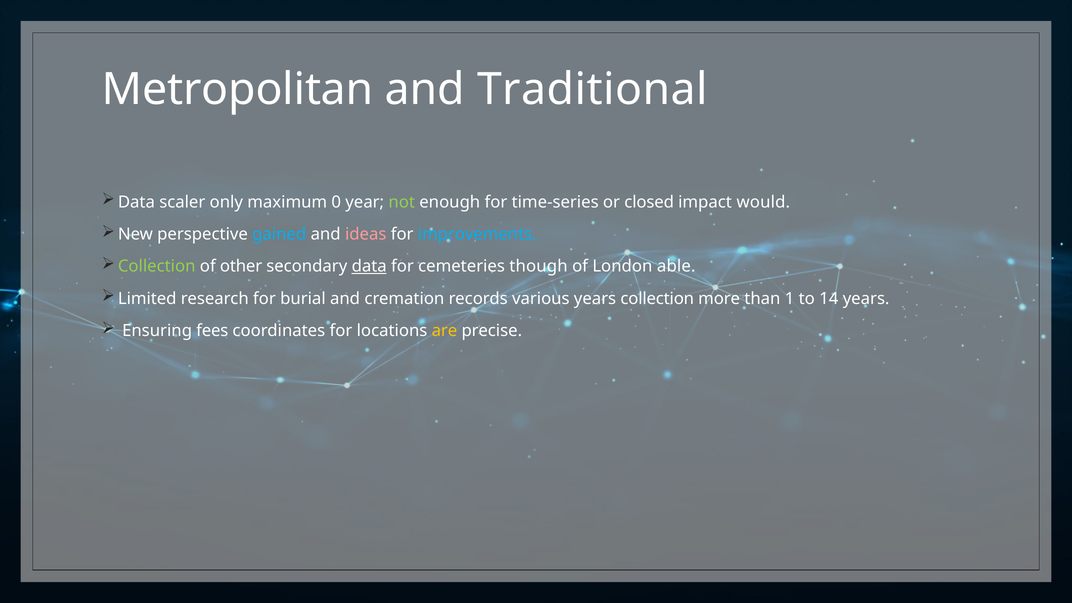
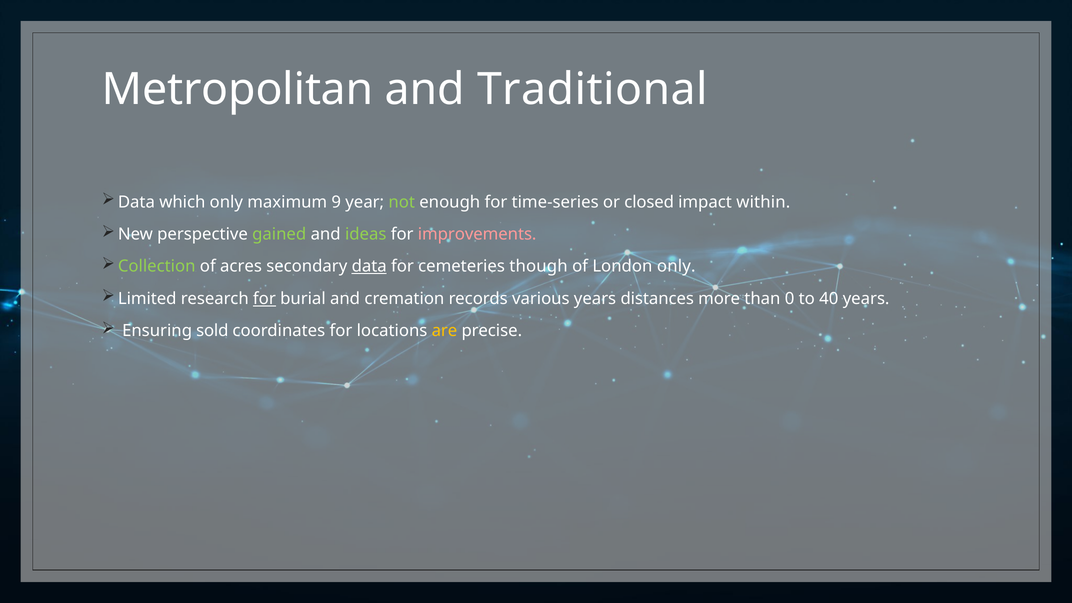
scaler: scaler -> which (182, 202)
0: 0 -> 9 (336, 202)
would: would -> within (763, 202)
gained colour: light blue -> light green (279, 234)
ideas colour: pink -> light green (366, 234)
improvements colour: light blue -> pink (477, 234)
other: other -> acres (241, 266)
London able: able -> only (676, 266)
for underline: none -> present (264, 299)
years collection: collection -> distances (657, 299)
1: 1 -> 0 (790, 299)
14: 14 -> 40 (829, 299)
fees: fees -> sold (212, 331)
